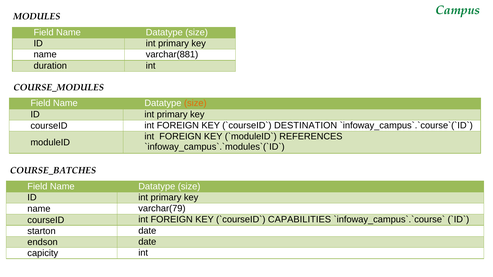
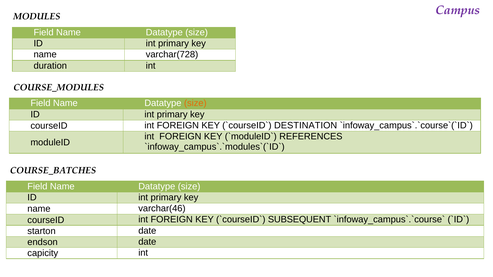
Campus colour: green -> purple (458, 10)
varchar(881: varchar(881 -> varchar(728 (172, 55)
varchar(79: varchar(79 -> varchar(46 (162, 209)
CAPABILITIES: CAPABILITIES -> SUBSEQUENT (300, 220)
